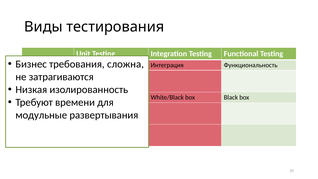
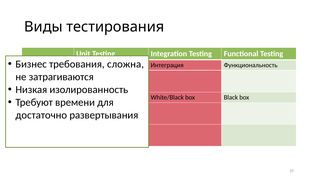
модульные: модульные -> достаточно (41, 115)
